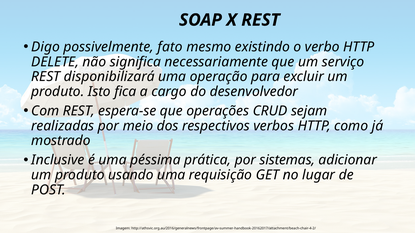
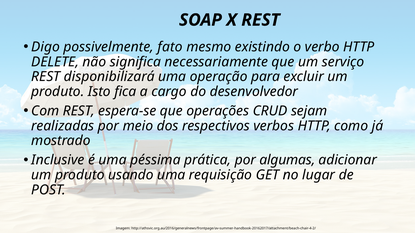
sistemas: sistemas -> algumas (287, 160)
